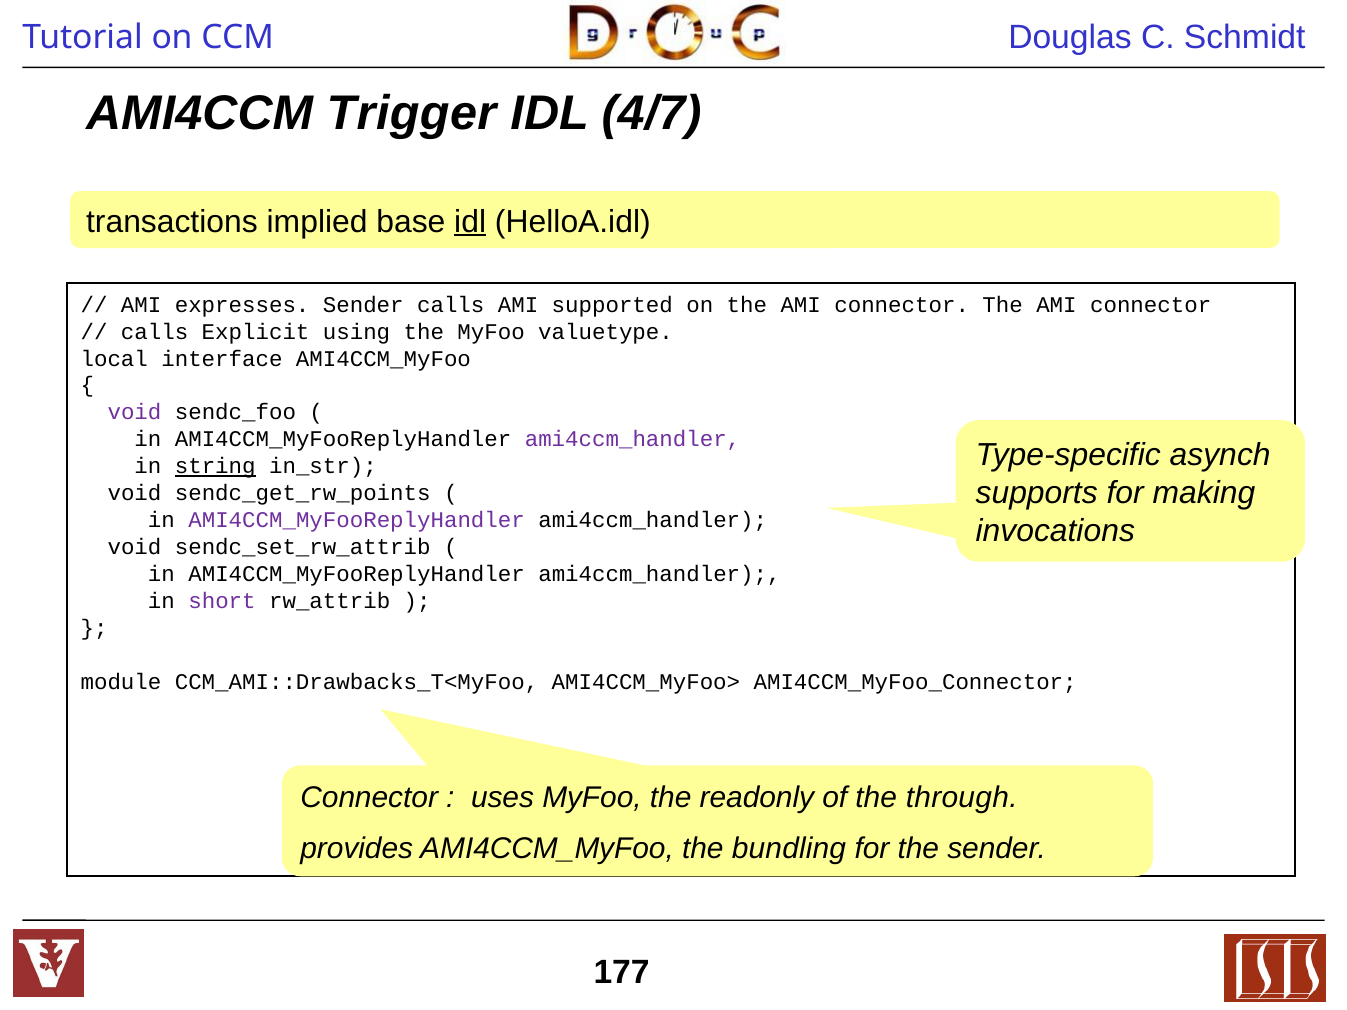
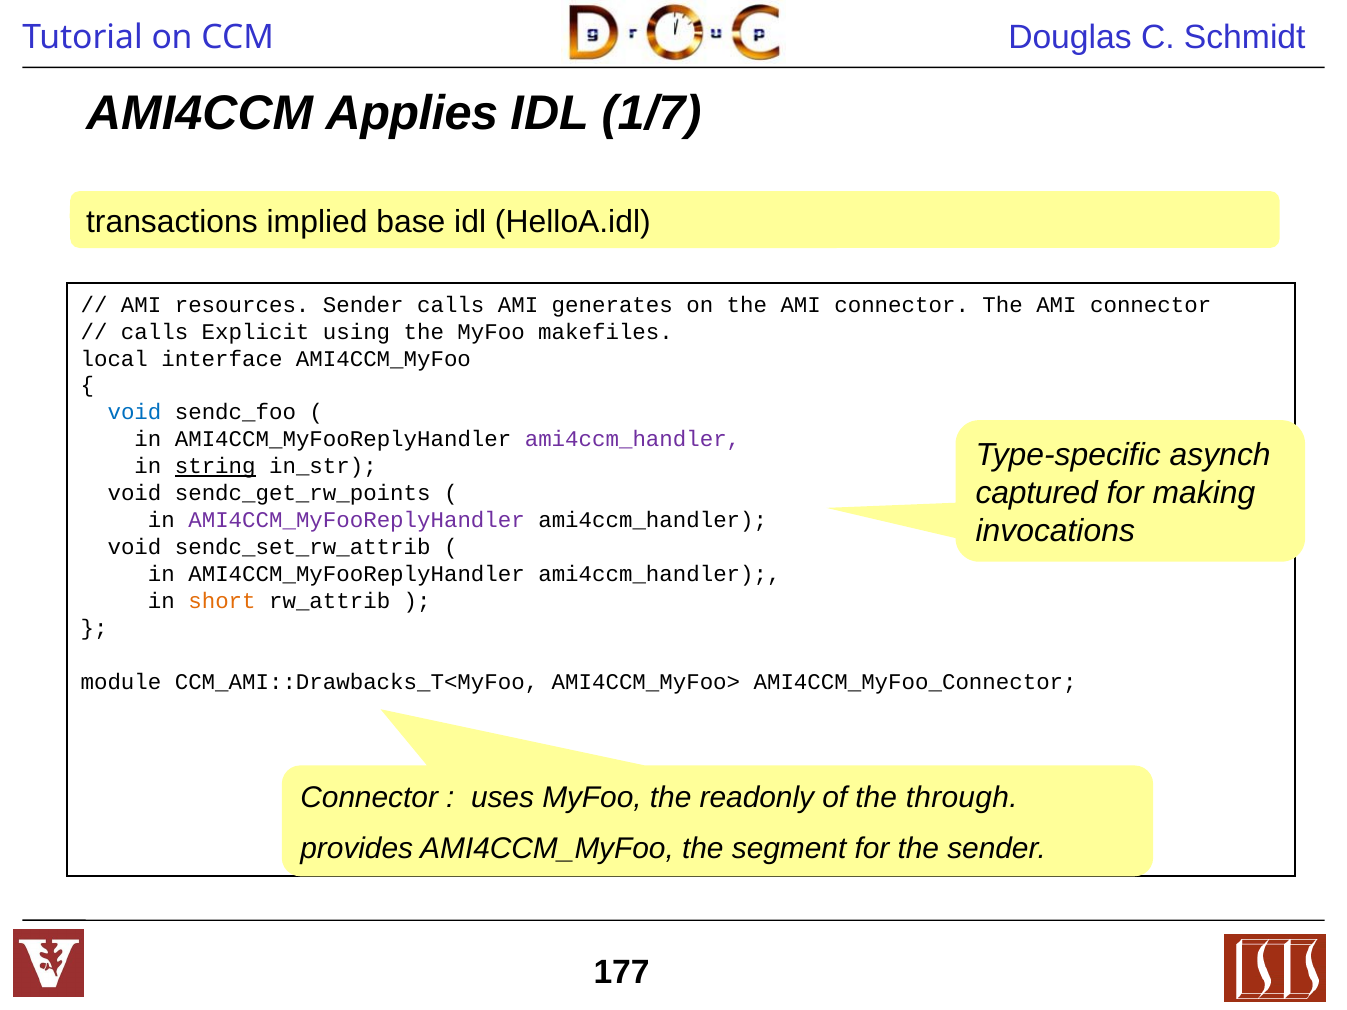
Trigger: Trigger -> Applies (412, 114)
4/7: 4/7 -> 1/7 (652, 114)
idl underline: present -> none (470, 222)
expresses: expresses -> resources (242, 305)
supported: supported -> generates (612, 305)
valuetype: valuetype -> makefiles (606, 332)
void colour: purple -> blue (134, 413)
supports: supports -> captured (1037, 493)
short colour: purple -> orange (222, 601)
bundling: bundling -> segment (789, 849)
